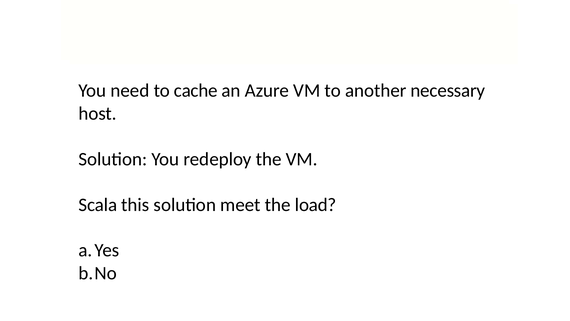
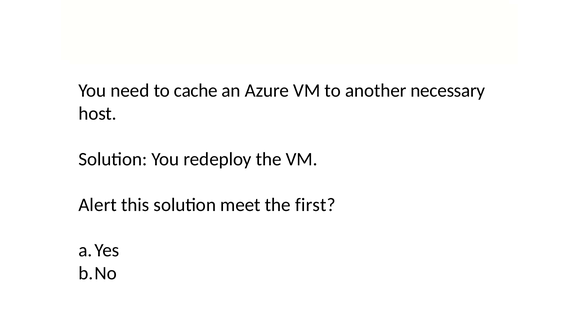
Scala: Scala -> Alert (98, 204)
load: load -> first (315, 204)
